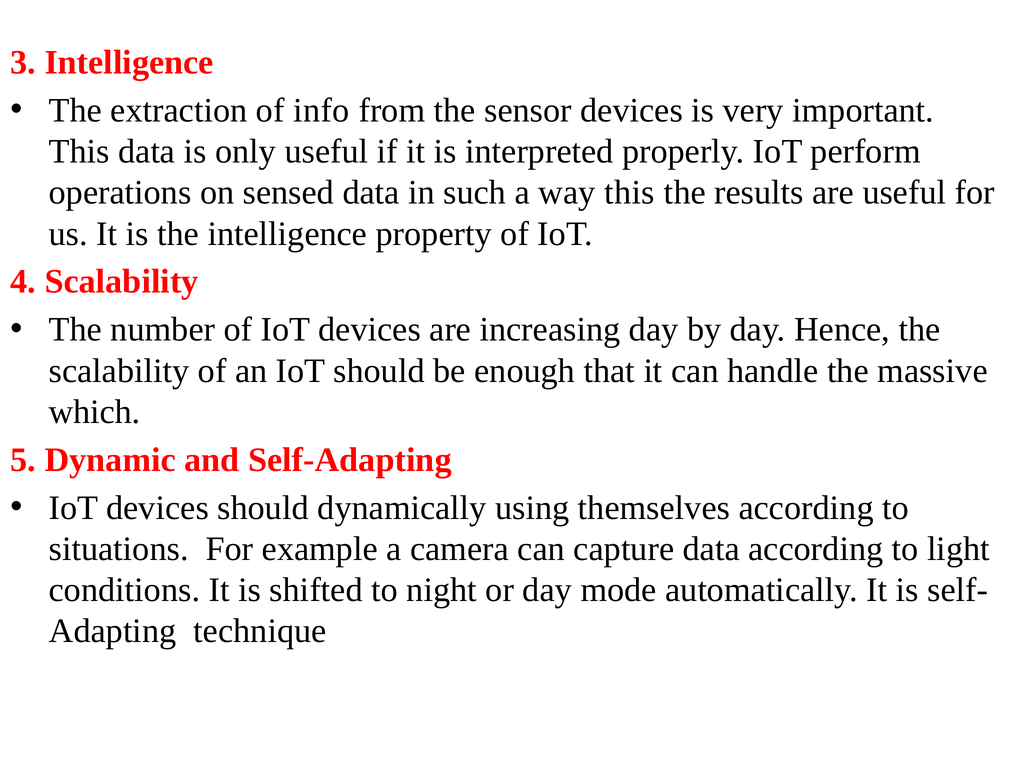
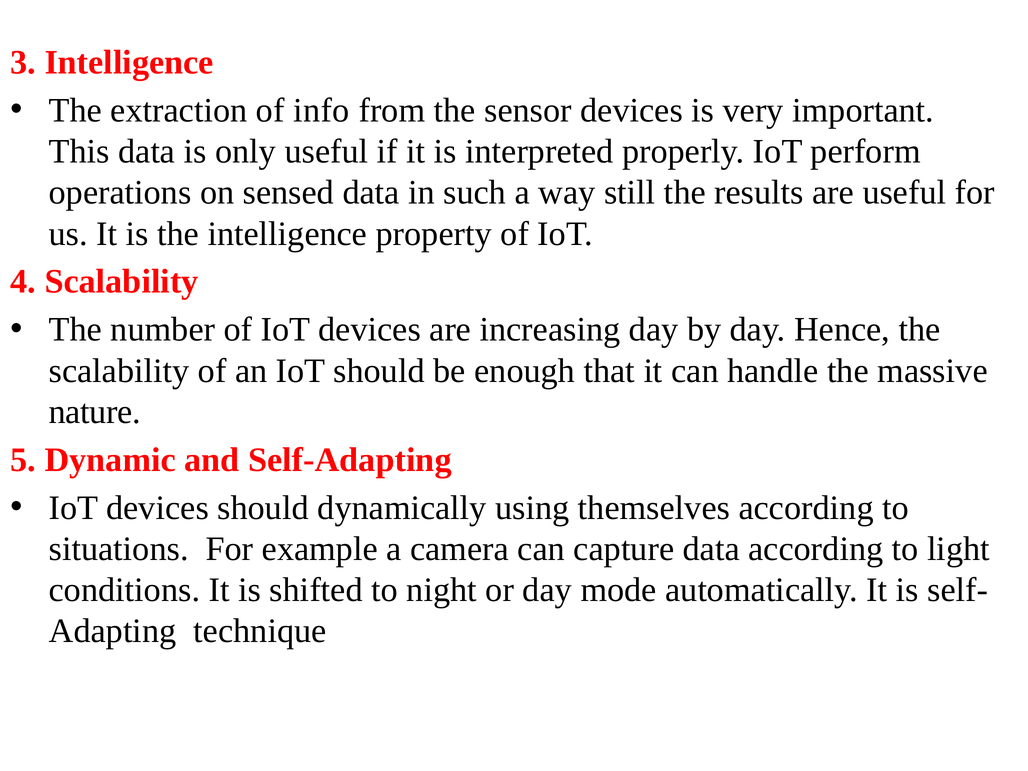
way this: this -> still (630, 193)
which: which -> nature (95, 412)
